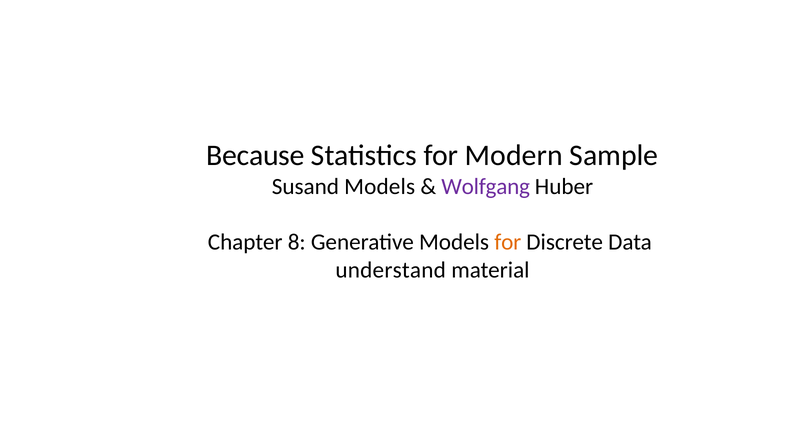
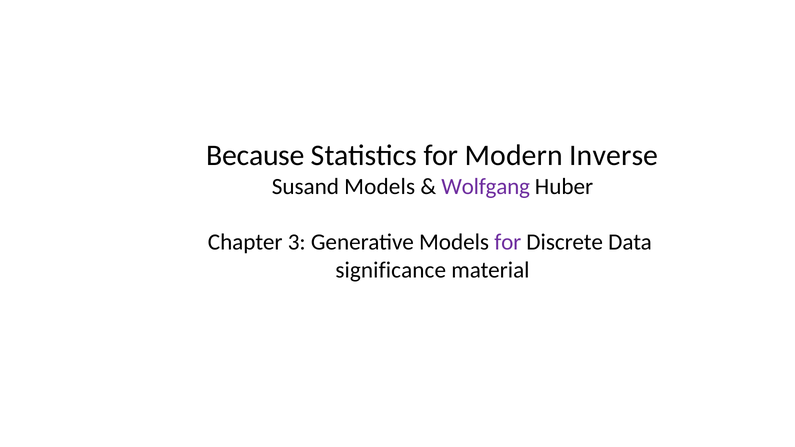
Sample: Sample -> Inverse (614, 155)
8: 8 -> 3 (297, 242)
for colour: orange -> purple (508, 242)
understand: understand -> significance (391, 270)
